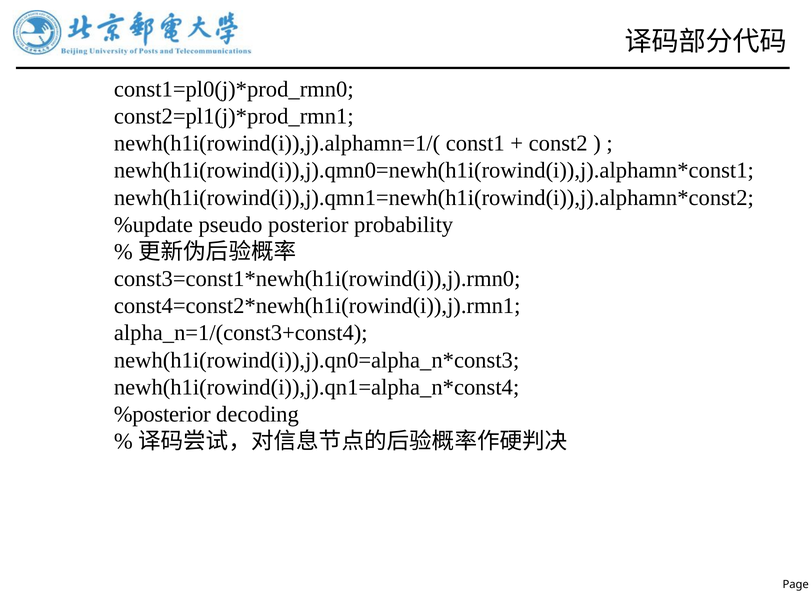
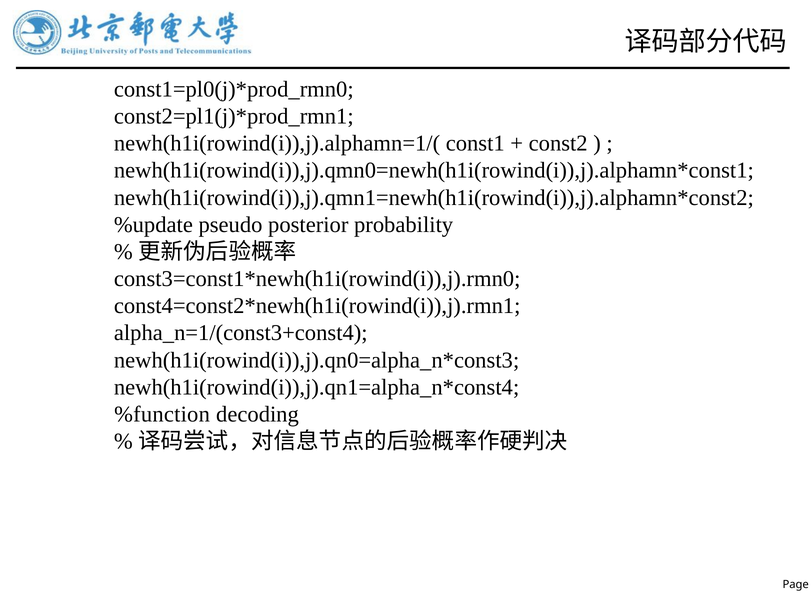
%posterior: %posterior -> %function (162, 414)
